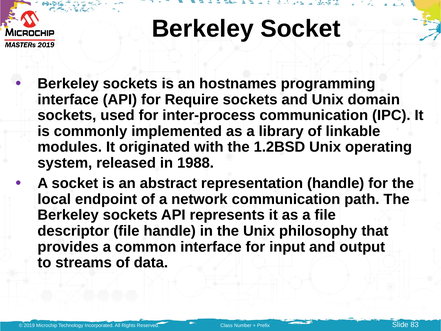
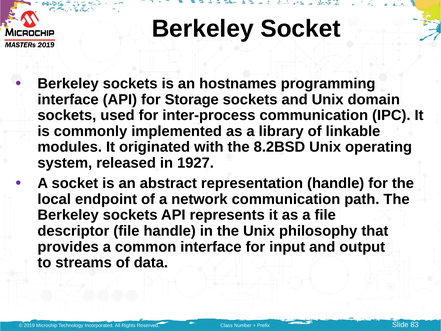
Require: Require -> Storage (192, 99)
1.2BSD: 1.2BSD -> 8.2BSD (279, 147)
1988: 1988 -> 1927 (195, 163)
